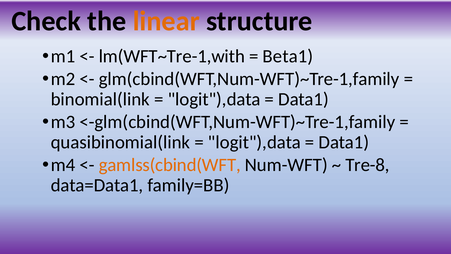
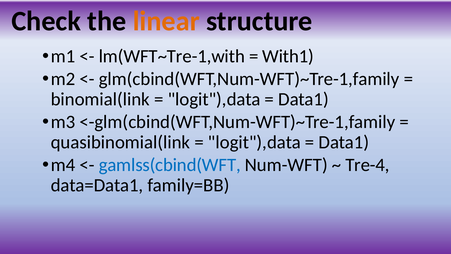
Beta1: Beta1 -> With1 (288, 56)
gamlss(cbind(WFT colour: orange -> blue (170, 165)
Tre-8: Tre-8 -> Tre-4 (367, 165)
